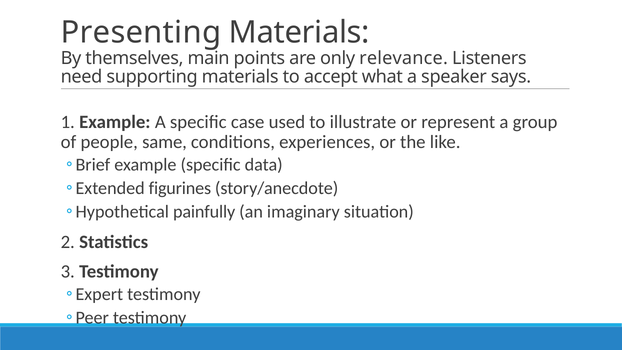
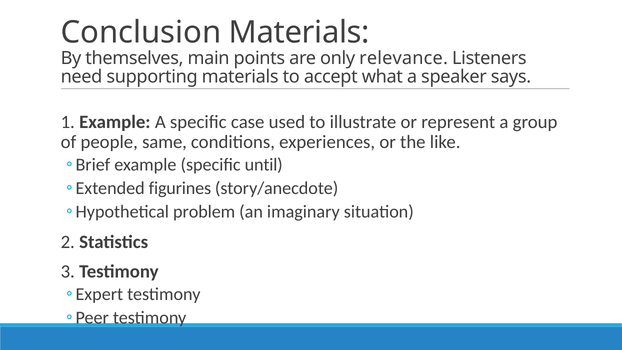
Presenting: Presenting -> Conclusion (141, 33)
data: data -> until (264, 165)
painfully: painfully -> problem (204, 212)
